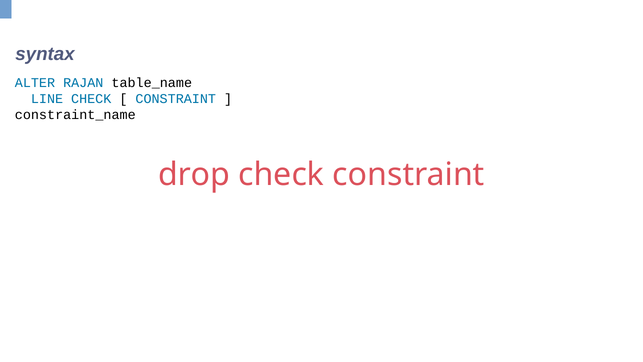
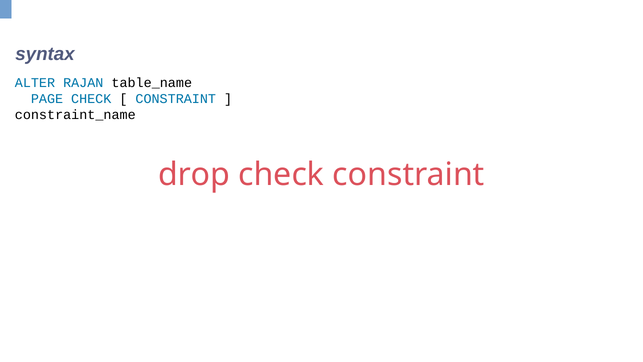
LINE: LINE -> PAGE (47, 99)
